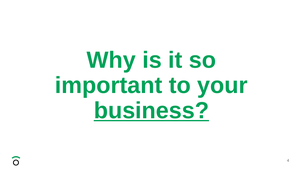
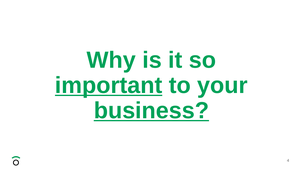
important underline: none -> present (109, 85)
